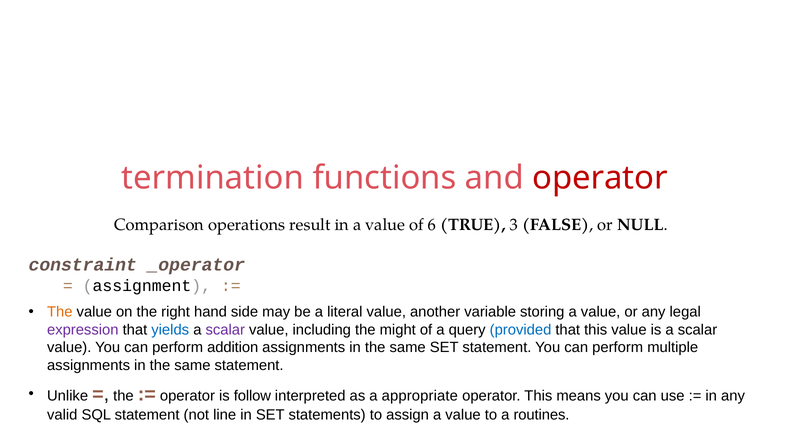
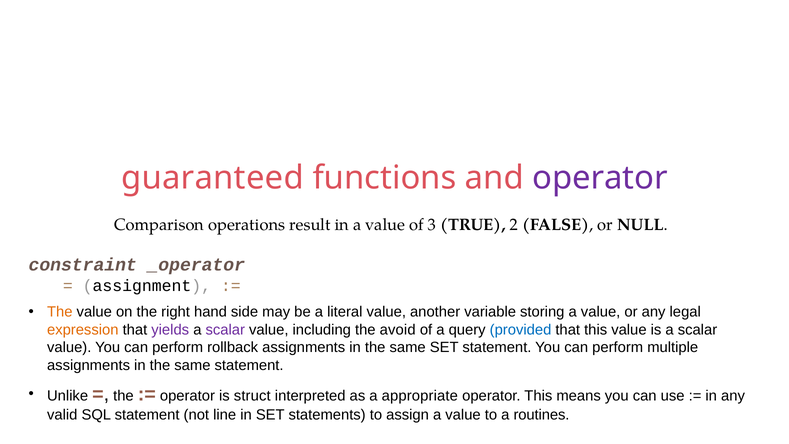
termination: termination -> guaranteed (213, 178)
operator colour: red -> purple (600, 178)
6: 6 -> 3 (432, 224)
3: 3 -> 2 (514, 224)
expression colour: purple -> orange (83, 330)
yields colour: blue -> purple (170, 330)
might: might -> avoid (398, 330)
addition: addition -> rollback (233, 347)
follow: follow -> struct (252, 396)
